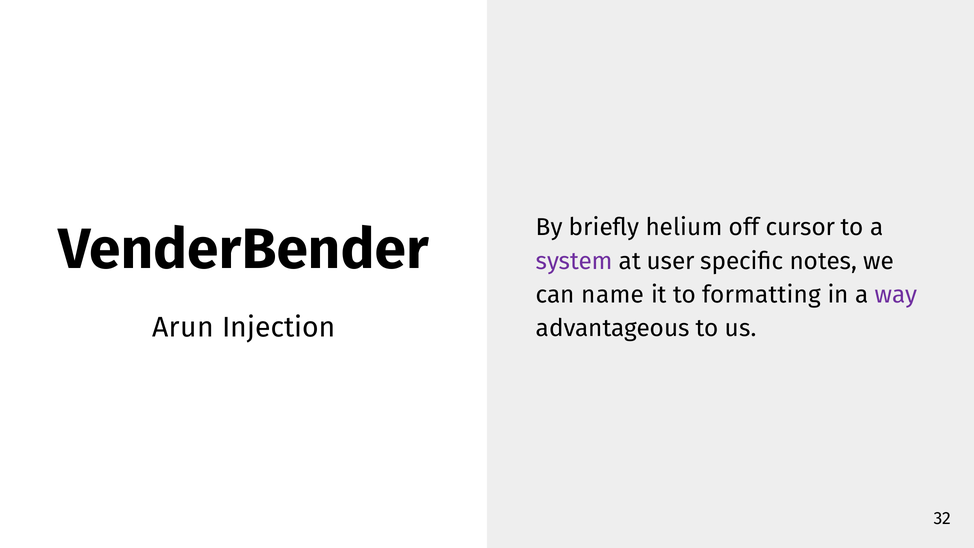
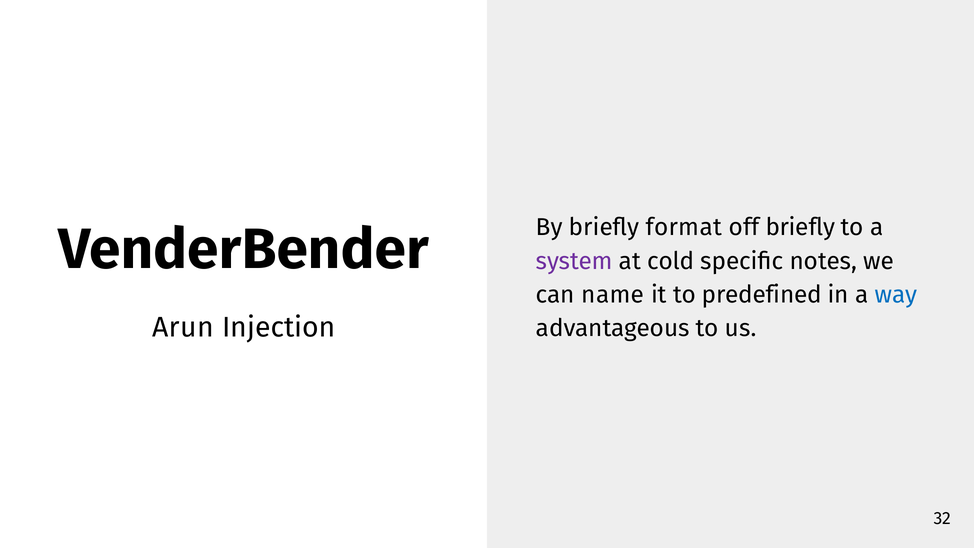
helium: helium -> format (684, 227)
off cursor: cursor -> briefly (800, 227)
user: user -> cold (671, 261)
formatting: formatting -> predefined (762, 295)
way colour: purple -> blue (896, 295)
